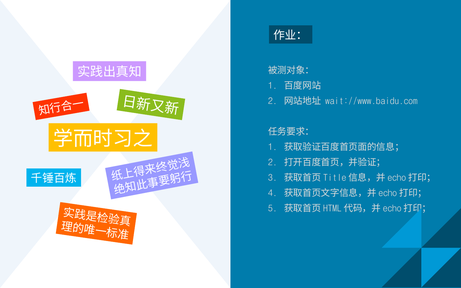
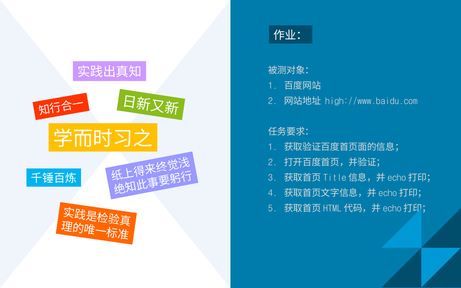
wait://www.baidu.com: wait://www.baidu.com -> high://www.baidu.com (371, 101)
